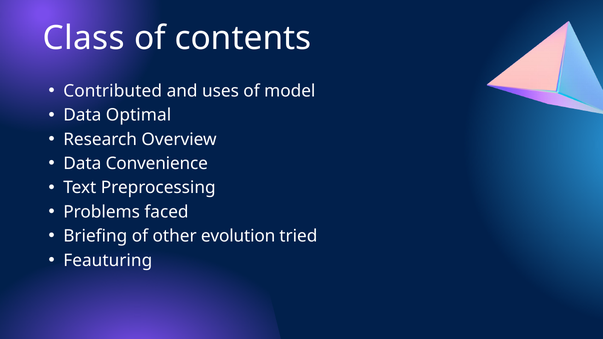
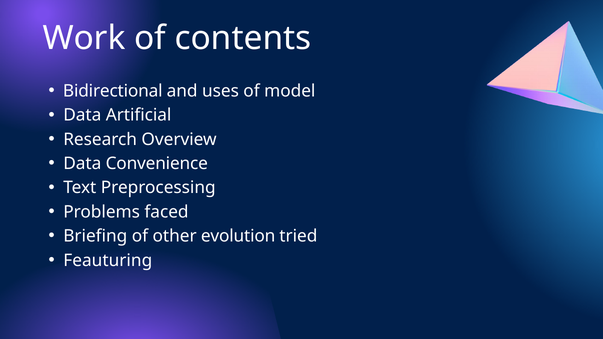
Class: Class -> Work (84, 38)
Contributed: Contributed -> Bidirectional (113, 91)
Optimal: Optimal -> Artificial (139, 115)
